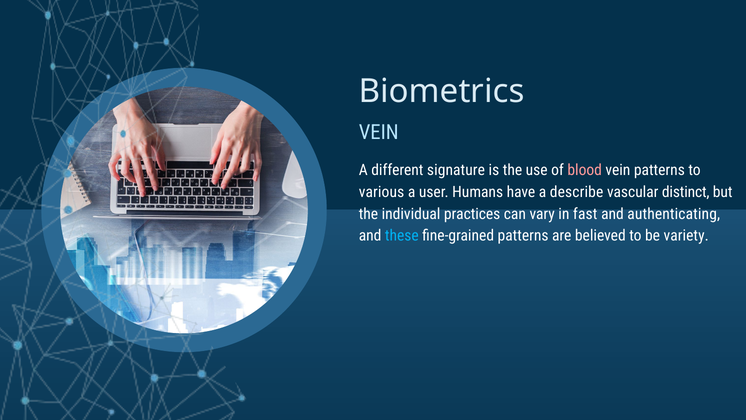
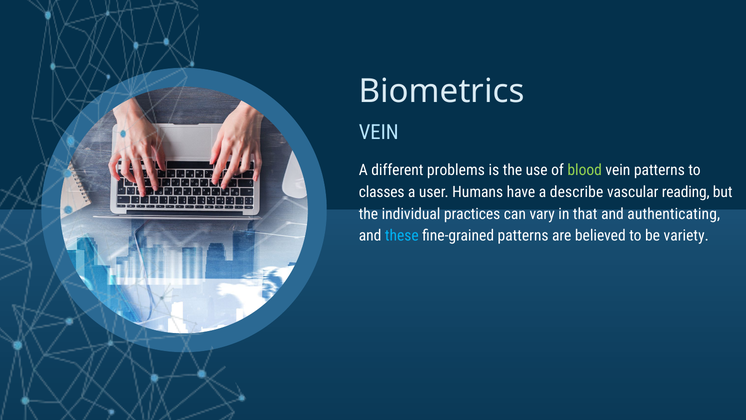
signature: signature -> problems (456, 170)
blood colour: pink -> light green (585, 170)
various: various -> classes (382, 192)
distinct: distinct -> reading (686, 192)
fast: fast -> that (585, 214)
